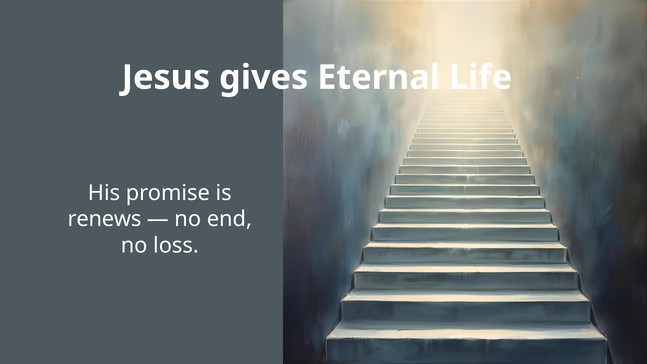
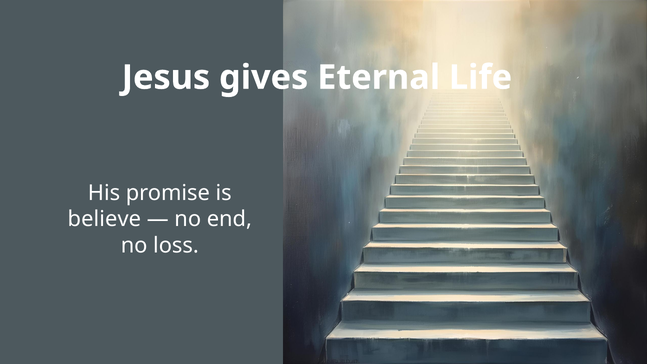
renews: renews -> believe (104, 219)
